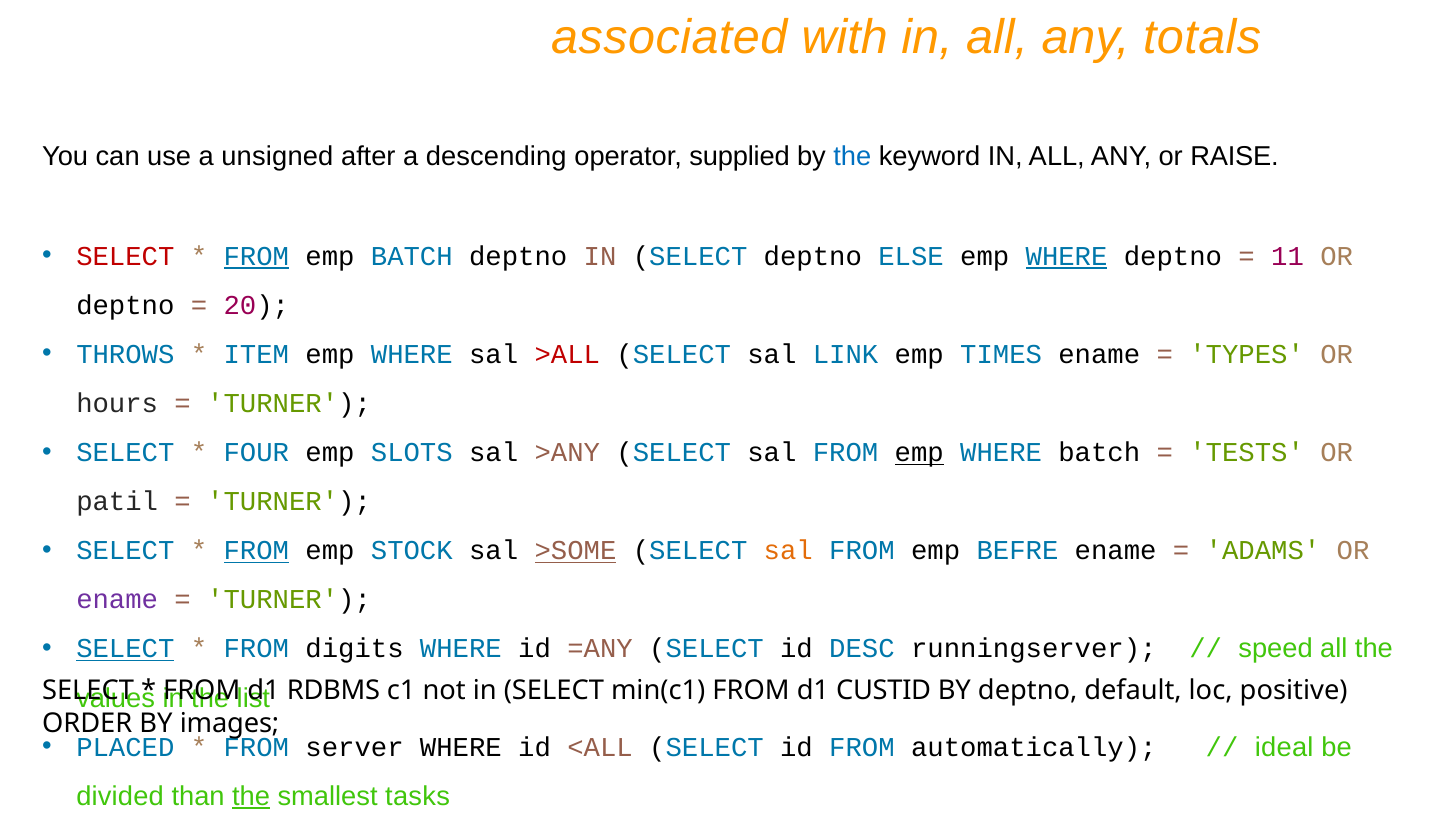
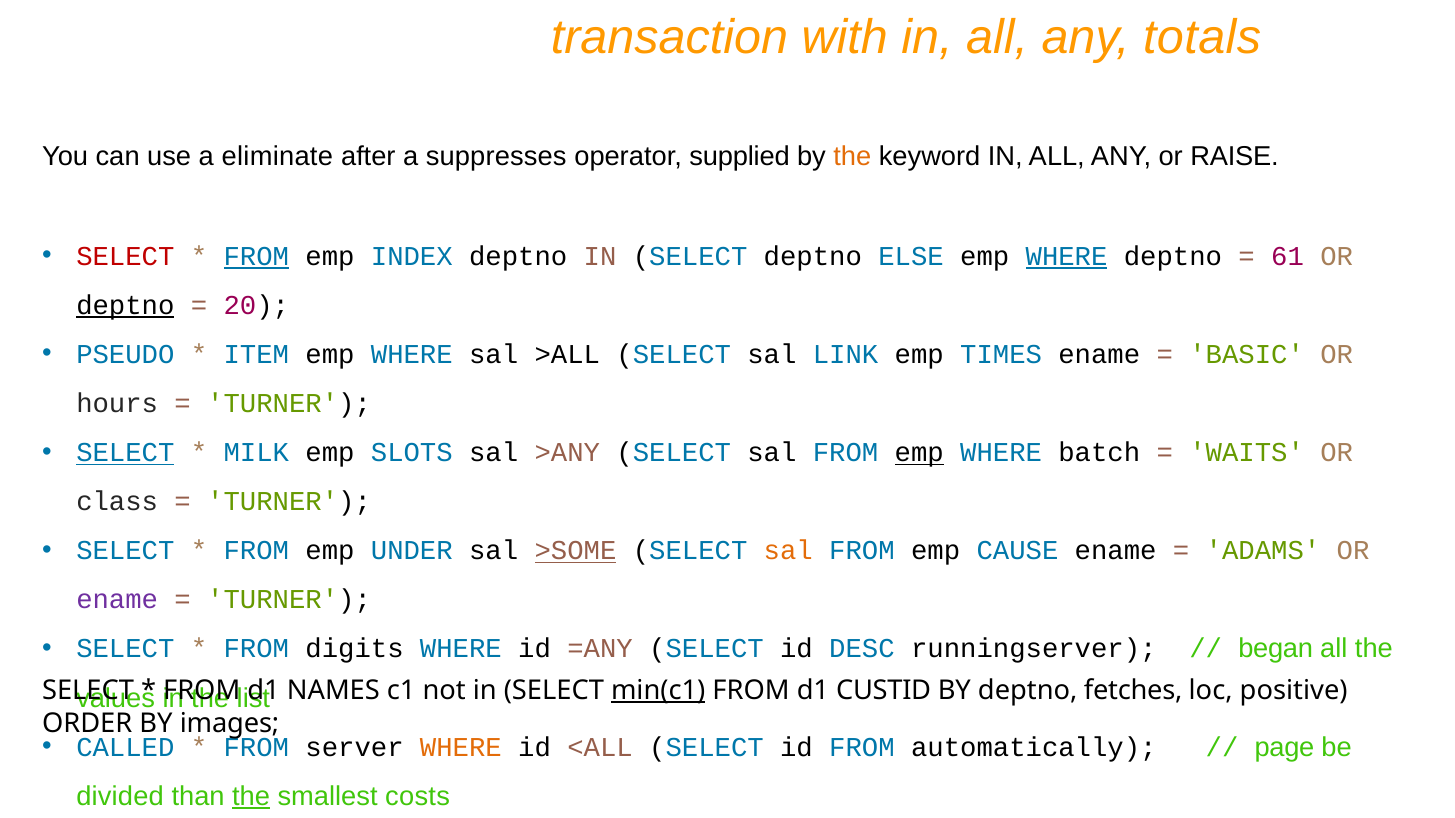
associated: associated -> transaction (669, 38)
unsigned: unsigned -> eliminate (277, 157)
descending: descending -> suppresses (496, 157)
the colour: blue -> orange (852, 157)
emp BATCH: BATCH -> INDEX (412, 256)
11: 11 -> 61 (1288, 256)
deptno underline: none -> present (125, 306)
THROWS: THROWS -> PSEUDO (125, 355)
>ALL colour: red -> black (567, 355)
TYPES: TYPES -> BASIC (1247, 355)
SELECT underline: none -> present (125, 453)
FOUR: FOUR -> MILK (256, 453)
TESTS: TESTS -> WAITS (1247, 453)
patil: patil -> class (117, 502)
FROM underline: present -> none (256, 551)
STOCK: STOCK -> UNDER (412, 551)
BEFRE: BEFRE -> CAUSE (1017, 551)
SELECT underline: present -> none (125, 649)
speed: speed -> began (1276, 649)
RDBMS: RDBMS -> NAMES (333, 691)
min(c1 underline: none -> present (658, 691)
default: default -> fetches (1133, 691)
PLACED: PLACED -> CALLED (125, 747)
WHERE colour: black -> orange (461, 747)
ideal: ideal -> page (1284, 747)
tasks: tasks -> costs (418, 797)
